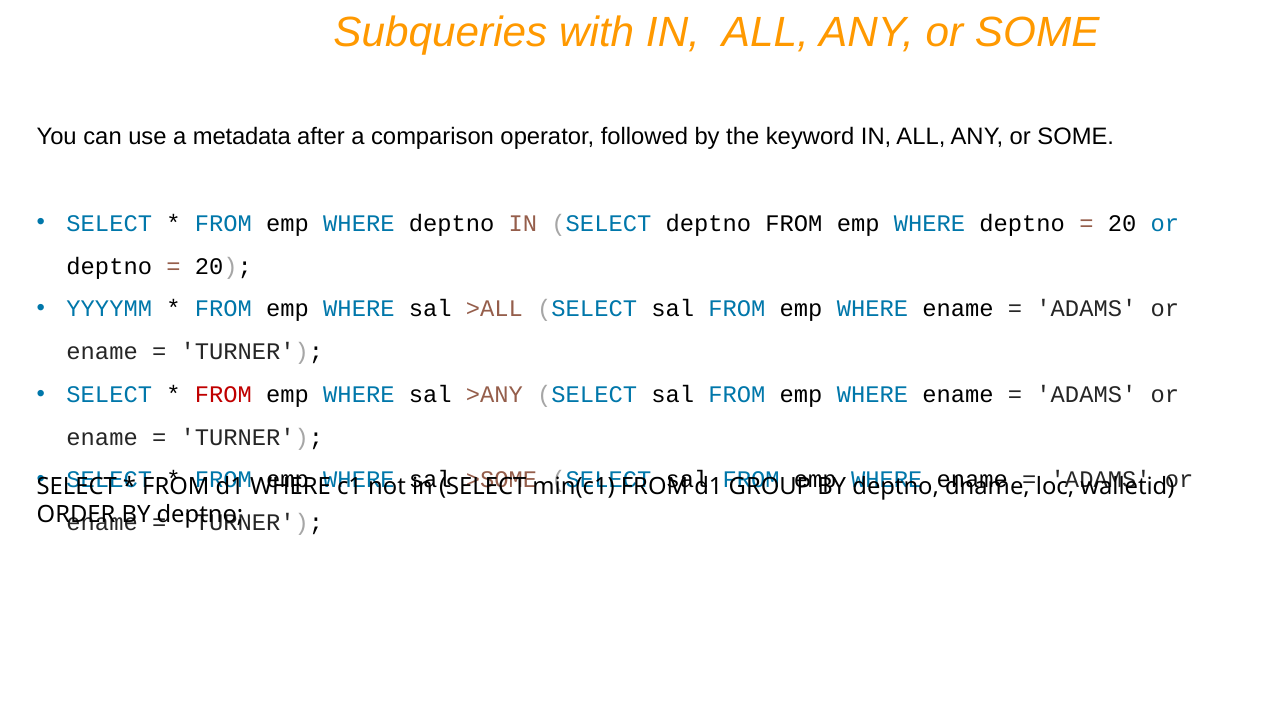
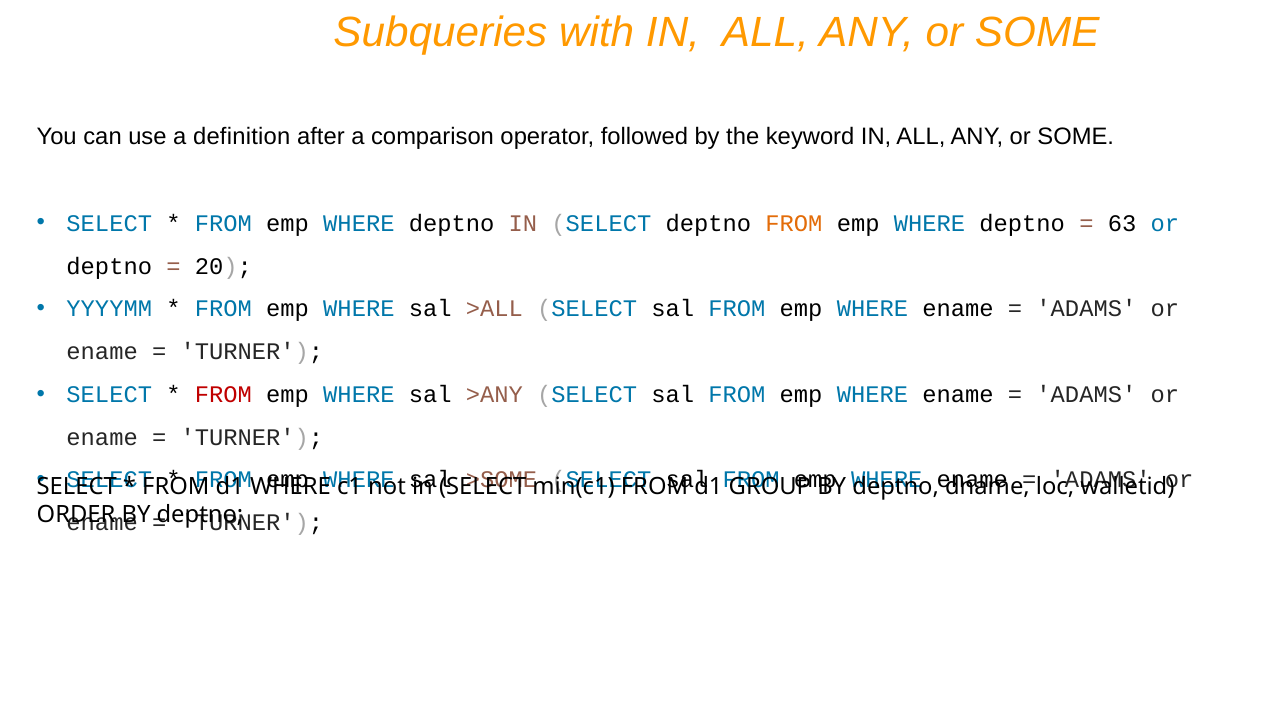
metadata: metadata -> definition (242, 137)
FROM colour: black -> orange (794, 223)
20: 20 -> 63 (1122, 223)
